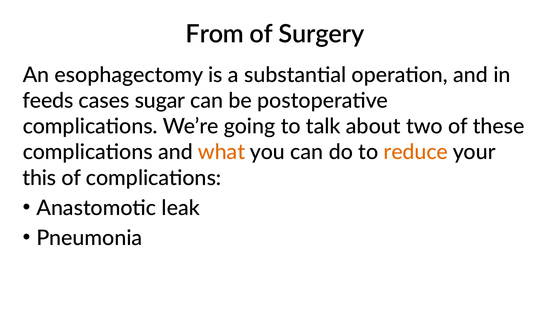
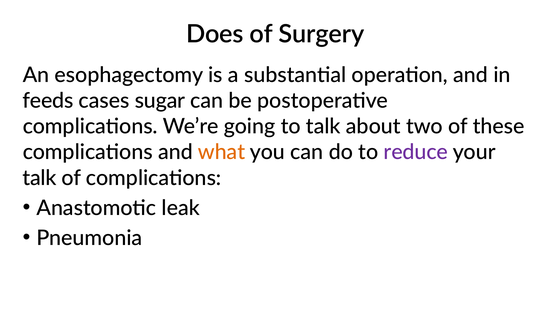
From: From -> Does (215, 34)
reduce colour: orange -> purple (416, 152)
this: this -> talk (39, 178)
